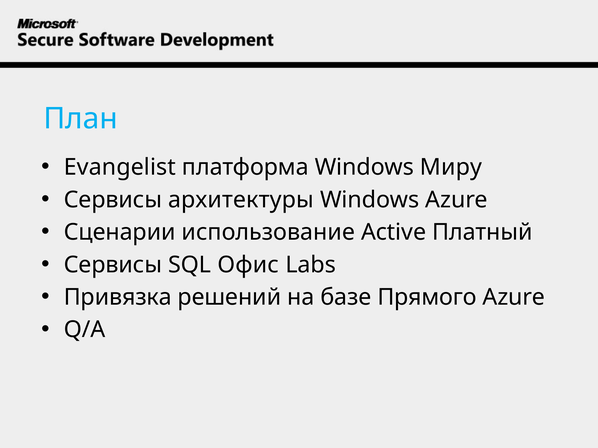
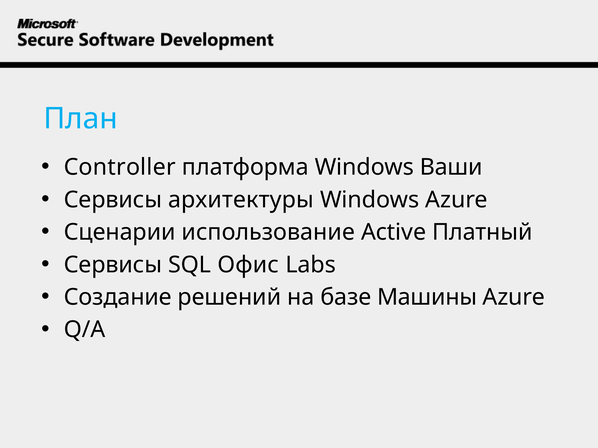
Evangelist: Evangelist -> Controller (120, 167)
Миру: Миру -> Ваши (451, 167)
Привязка: Привязка -> Создание (118, 297)
Прямого: Прямого -> Машины (427, 297)
